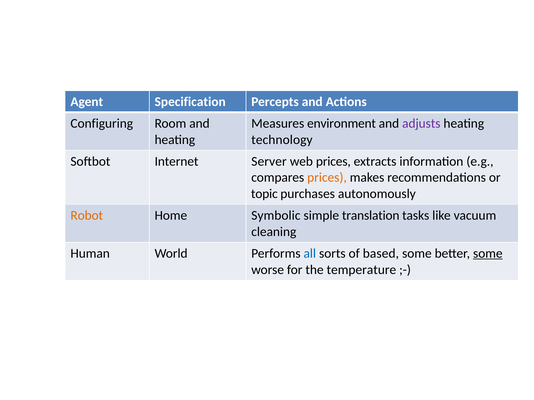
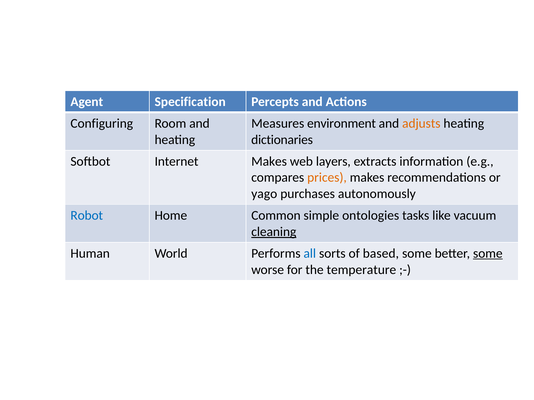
adjusts colour: purple -> orange (421, 124)
technology: technology -> dictionaries (282, 140)
Internet Server: Server -> Makes (269, 161)
web prices: prices -> layers (333, 161)
topic: topic -> yago (264, 194)
Robot colour: orange -> blue (87, 216)
Symbolic: Symbolic -> Common (276, 216)
translation: translation -> ontologies (371, 216)
cleaning underline: none -> present (274, 232)
